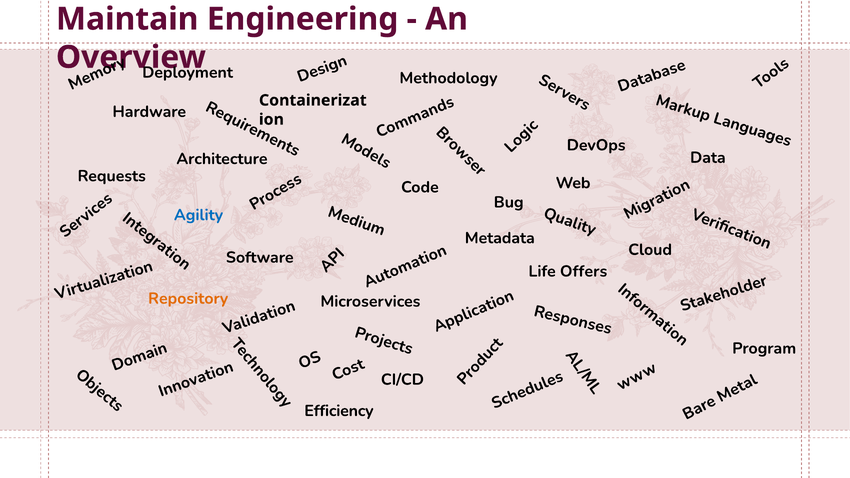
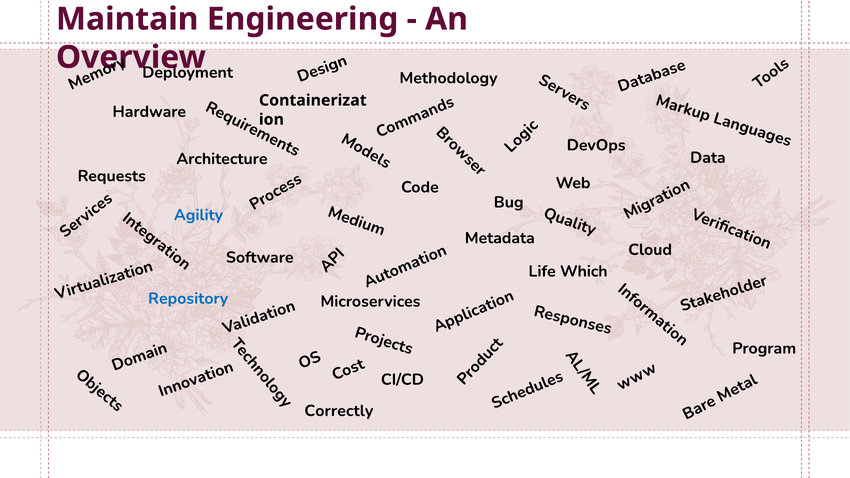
Offers: Offers -> Which (584, 271)
Repository colour: orange -> blue (188, 299)
Efficiency: Efficiency -> Correctly (339, 411)
